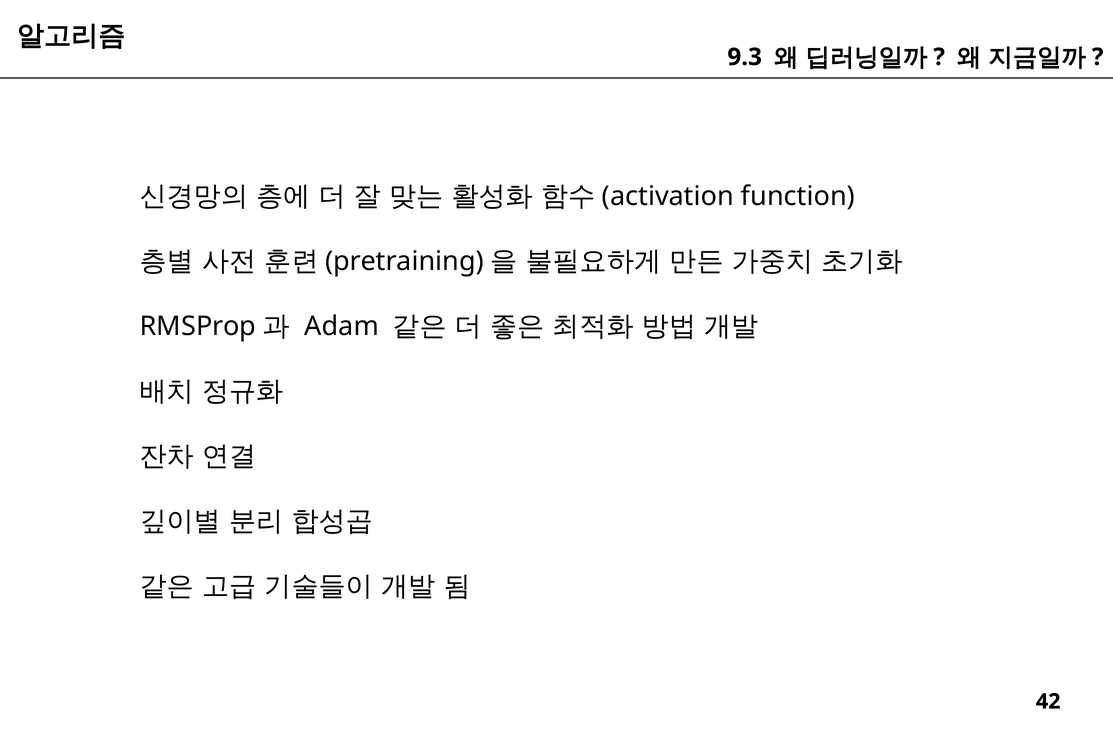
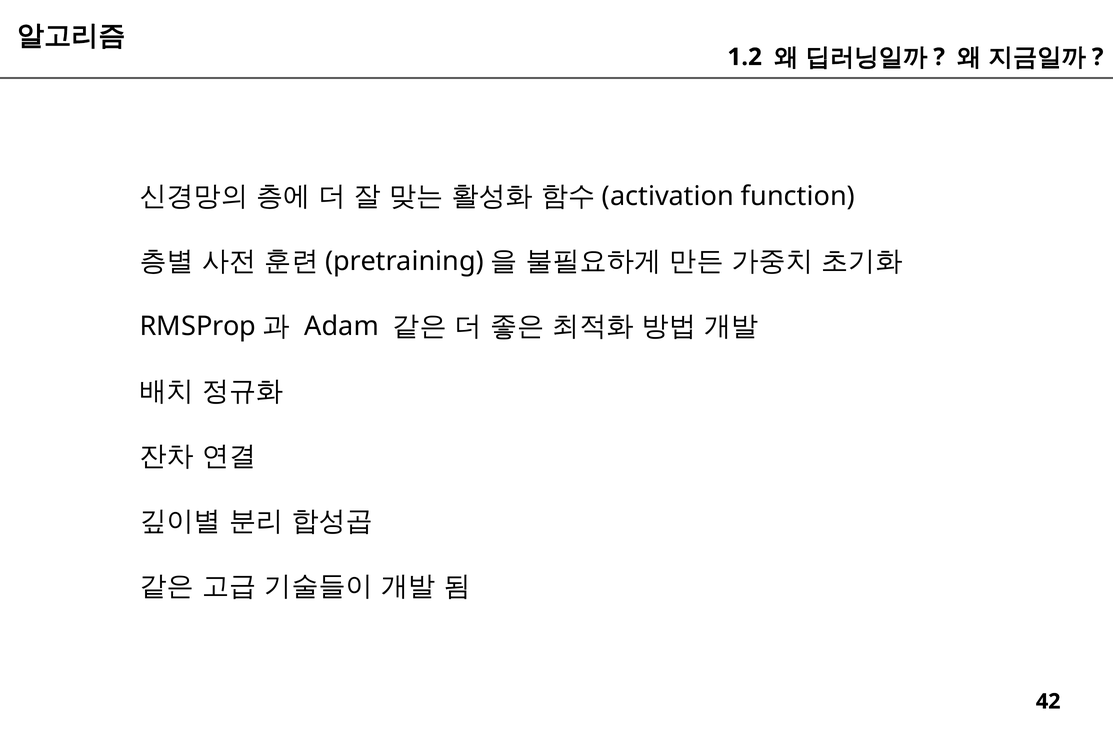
9.3: 9.3 -> 1.2 (745, 57)
